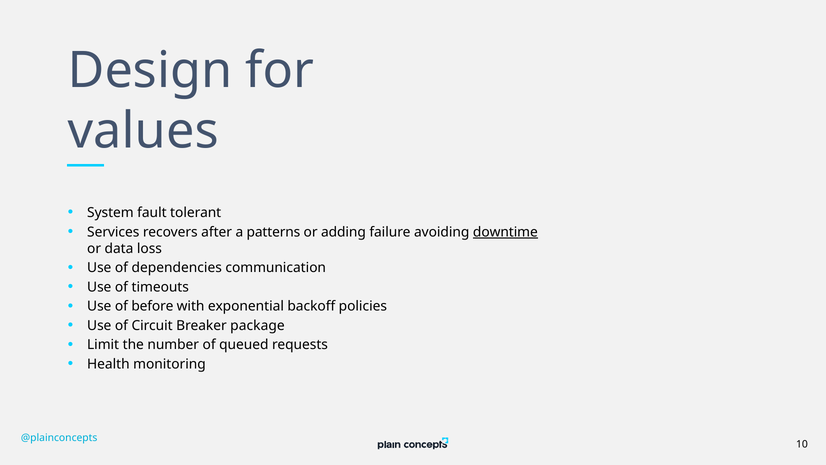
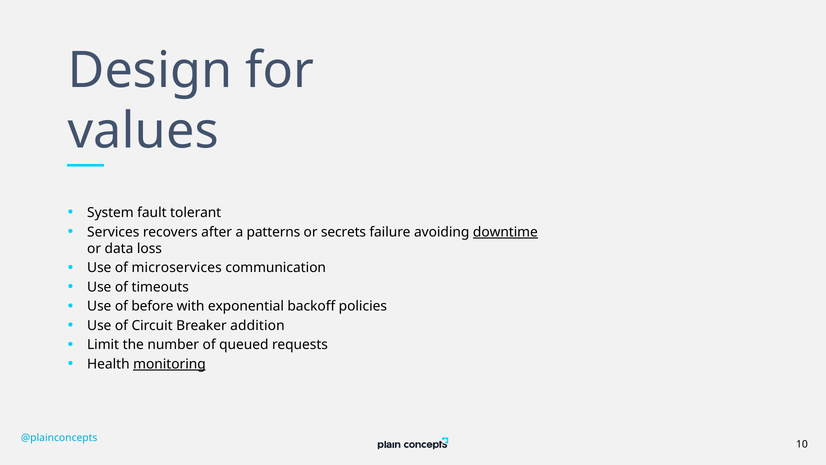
adding: adding -> secrets (343, 232)
dependencies: dependencies -> microservices (177, 268)
package: package -> addition (257, 325)
monitoring underline: none -> present (169, 364)
